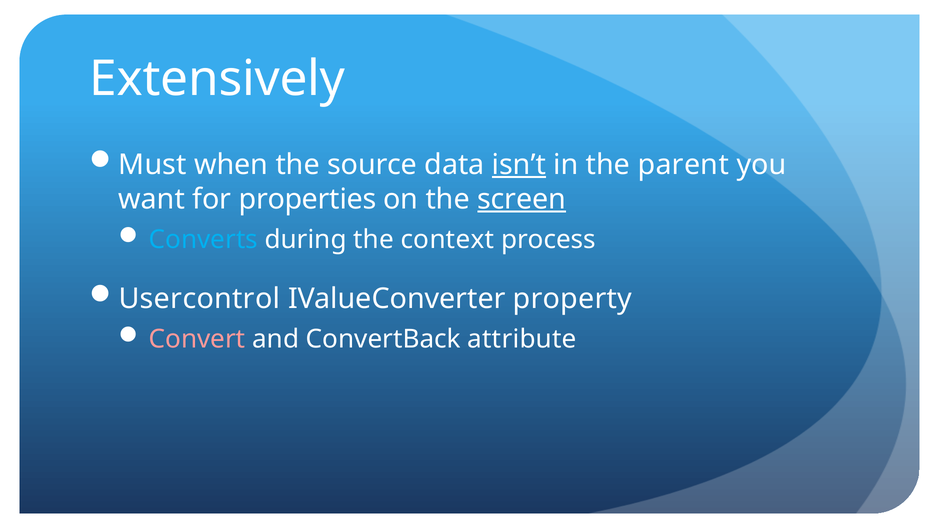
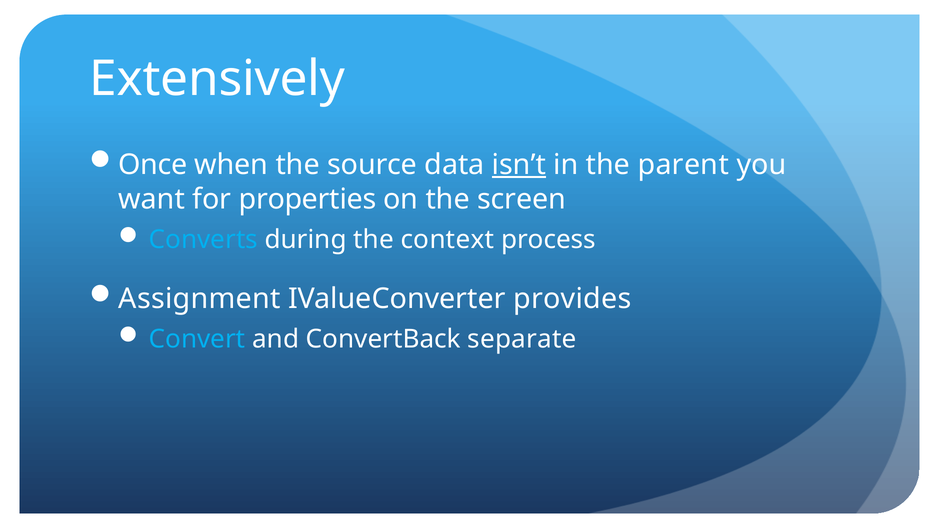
Must: Must -> Once (153, 165)
screen underline: present -> none (522, 199)
Usercontrol: Usercontrol -> Assignment (199, 299)
property: property -> provides (572, 299)
Convert colour: pink -> light blue (197, 339)
attribute: attribute -> separate (522, 339)
